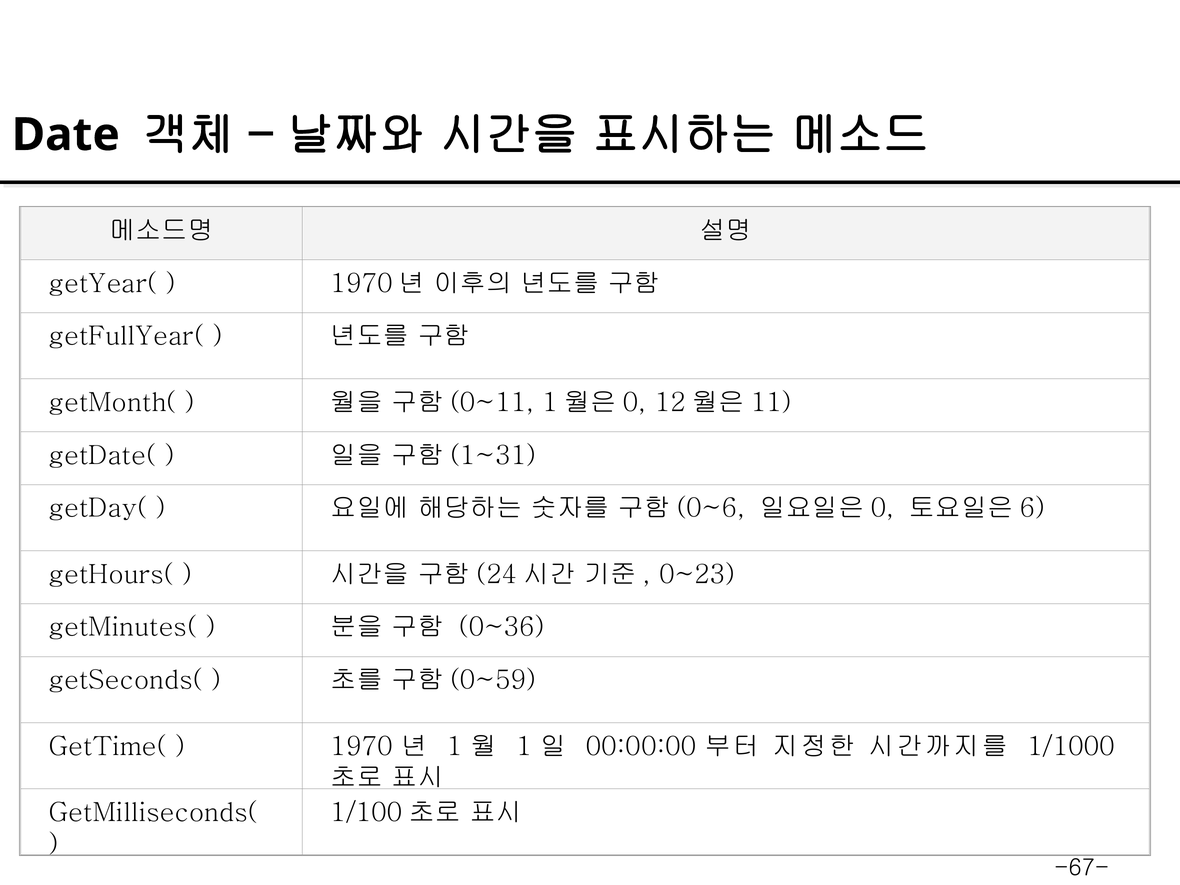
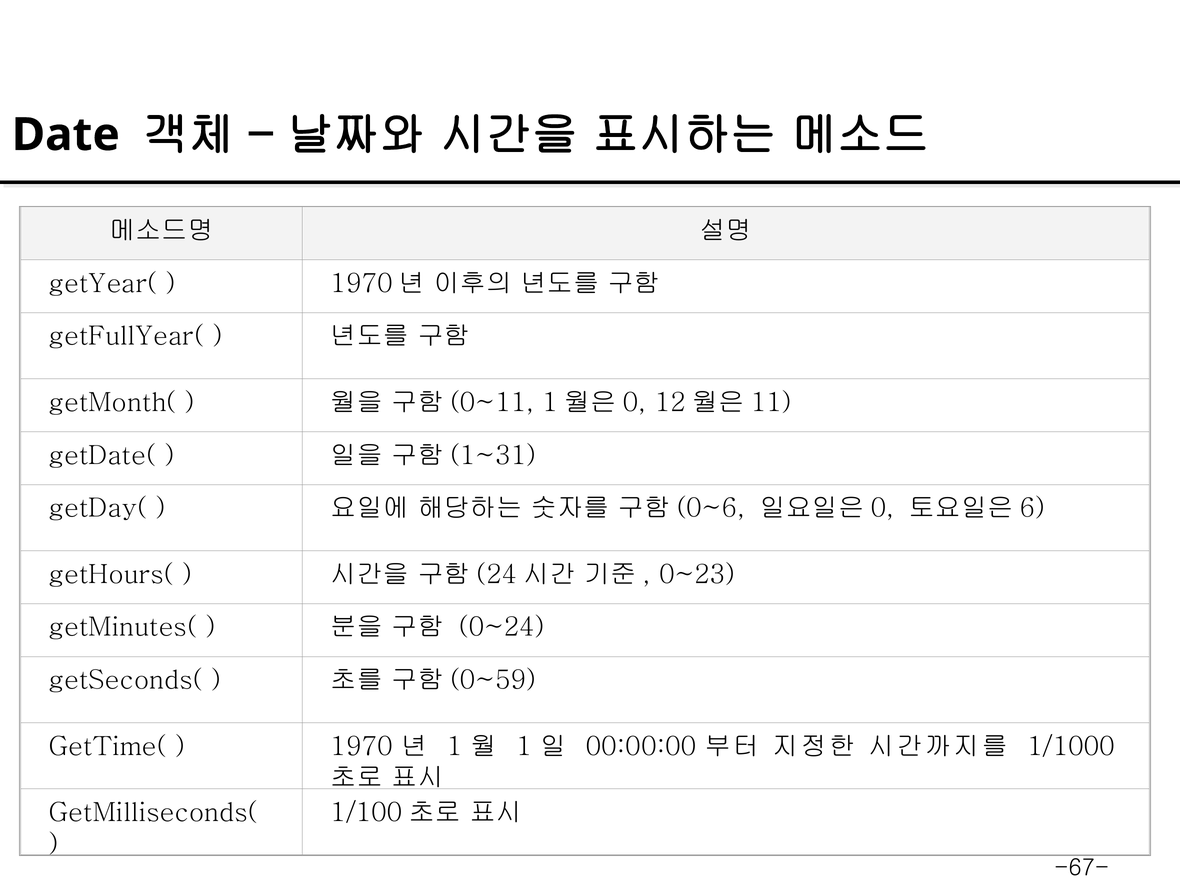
0~36: 0~36 -> 0~24 (502, 627)
